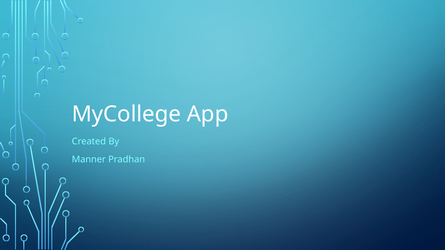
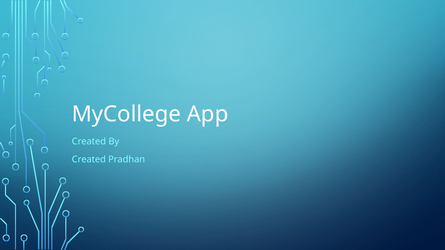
Manner: Manner -> Created (89, 160)
